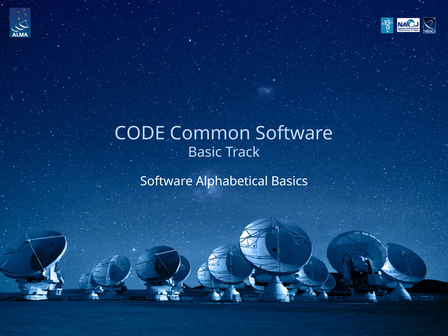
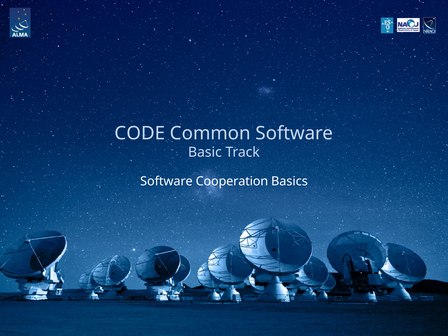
Alphabetical: Alphabetical -> Cooperation (232, 181)
